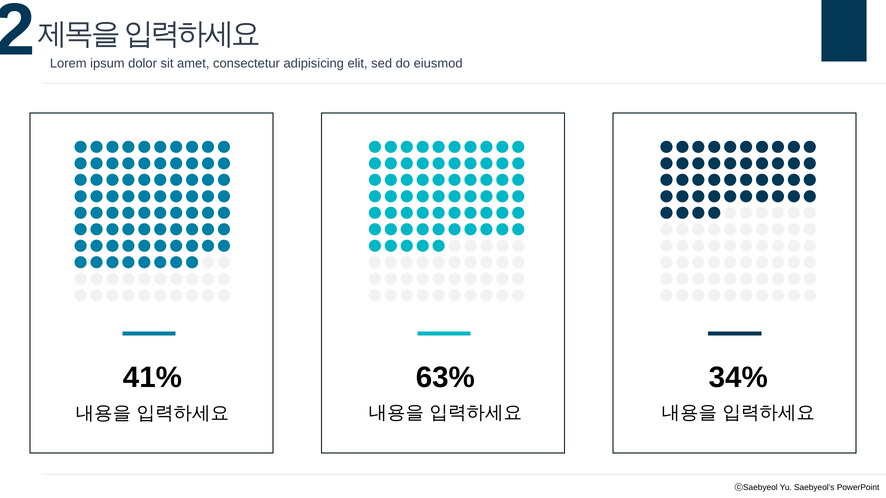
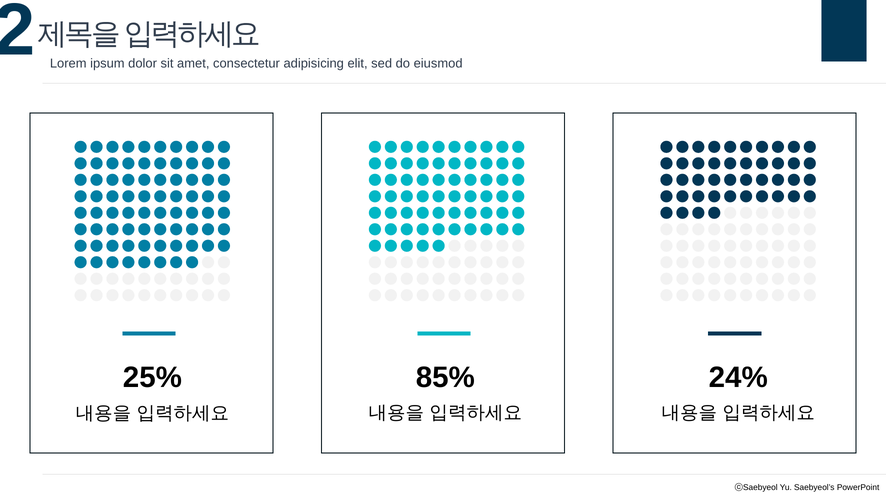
41%: 41% -> 25% (152, 378)
63%: 63% -> 85% (445, 378)
34%: 34% -> 24% (738, 378)
